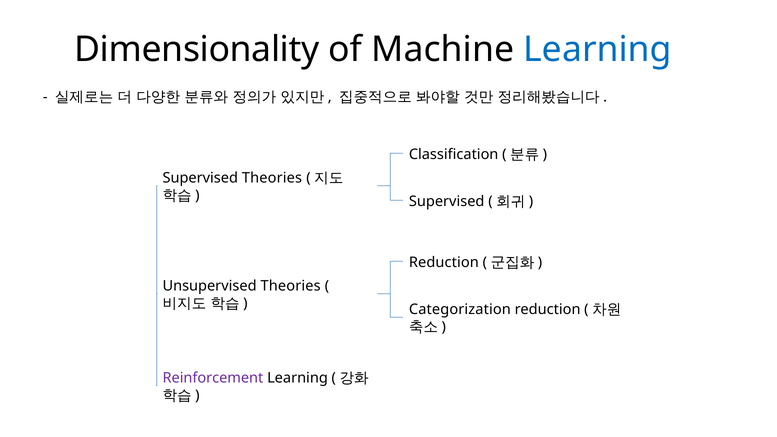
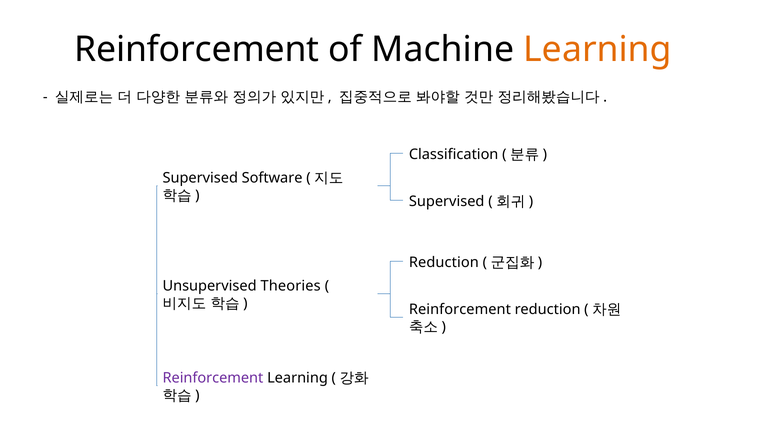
Dimensionality: Dimensionality -> Reinforcement (197, 49)
Learning colour: blue -> orange (598, 49)
Supervised Theories: Theories -> Software (272, 178)
Categorization: Categorization -> Reinforcement (460, 309)
